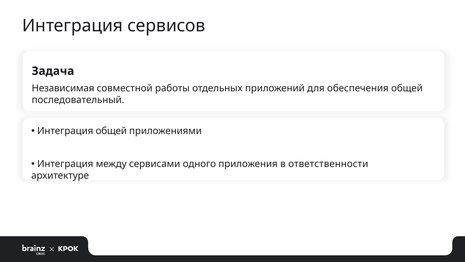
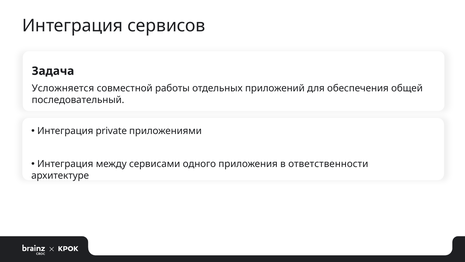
Независимая: Независимая -> Усложняется (63, 88)
Интеграция общей: общей -> private (111, 131)
